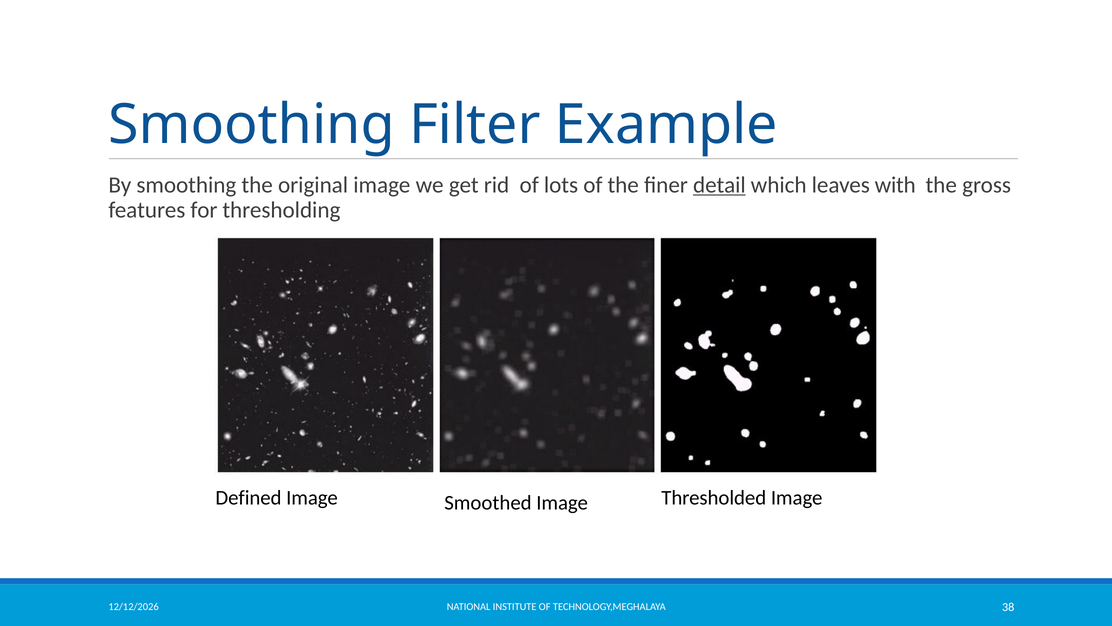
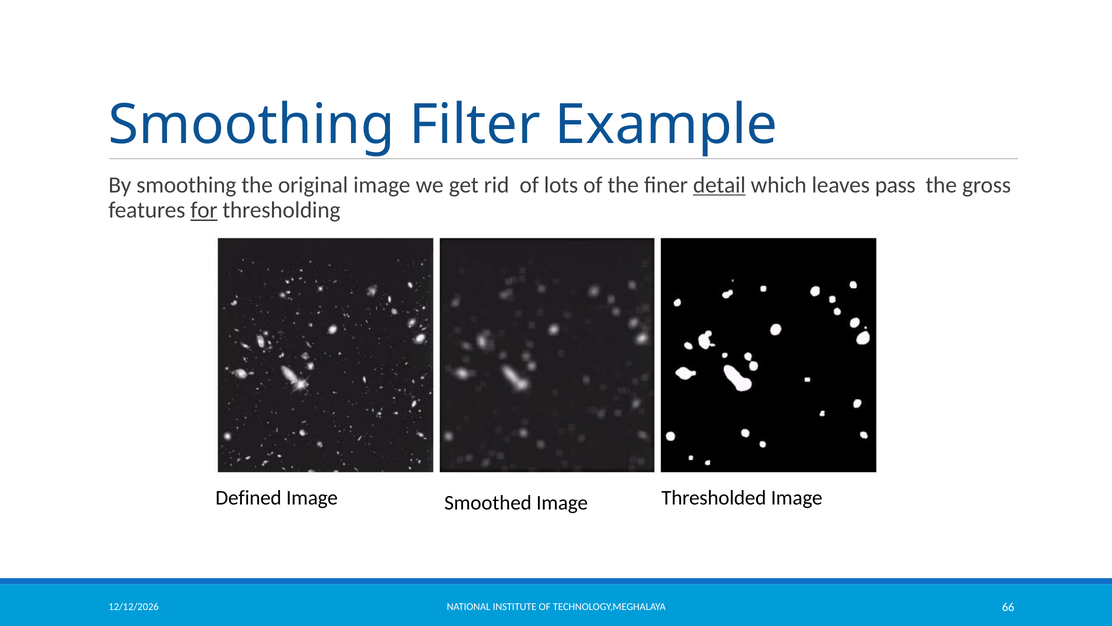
with: with -> pass (895, 185)
for underline: none -> present (204, 210)
38: 38 -> 66 (1008, 607)
